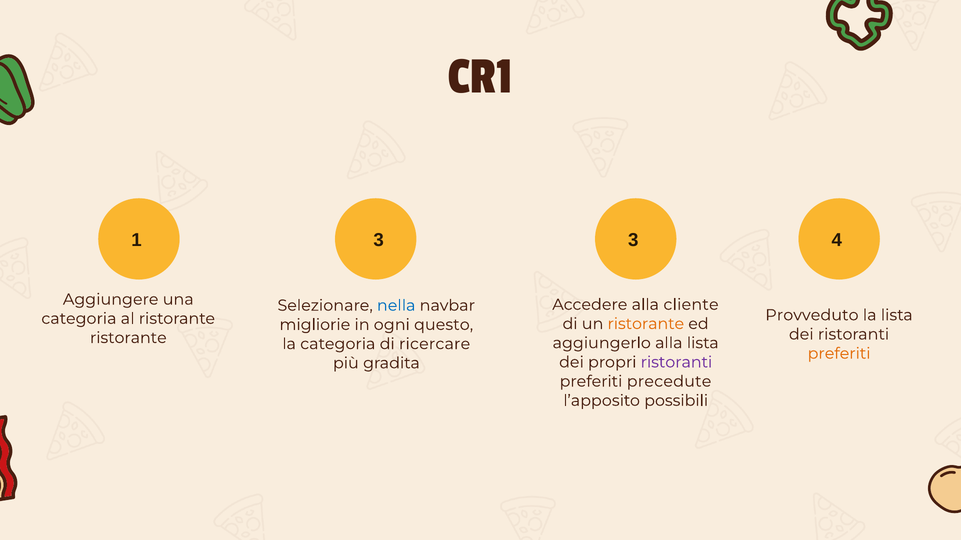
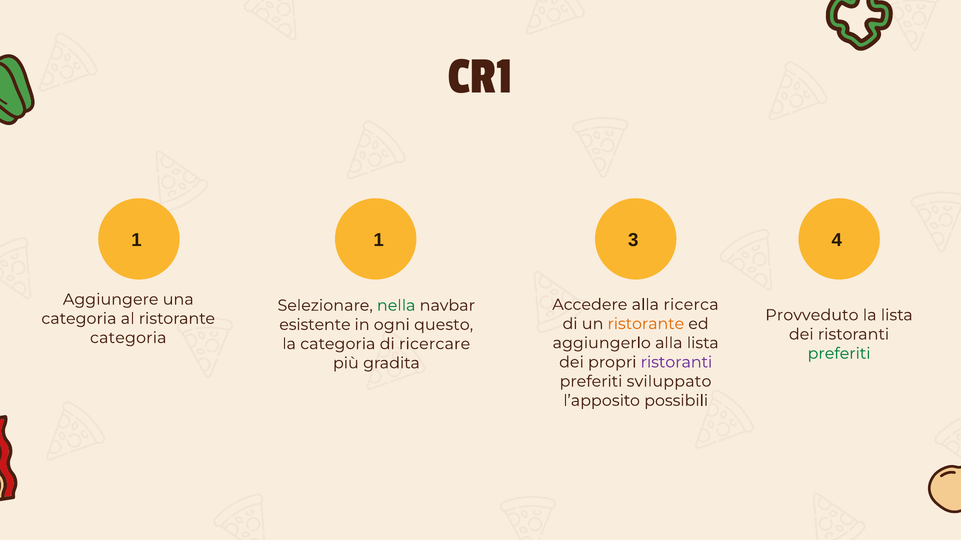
1 3: 3 -> 1 (379, 240)
cliente: cliente -> ricerca (691, 305)
nella colour: blue -> green (396, 306)
migliorie: migliorie -> esistente (315, 325)
ristorante: ristorante -> categoria (128, 338)
preferiti colour: orange -> green (839, 354)
precedute: precedute -> sviluppato (669, 382)
